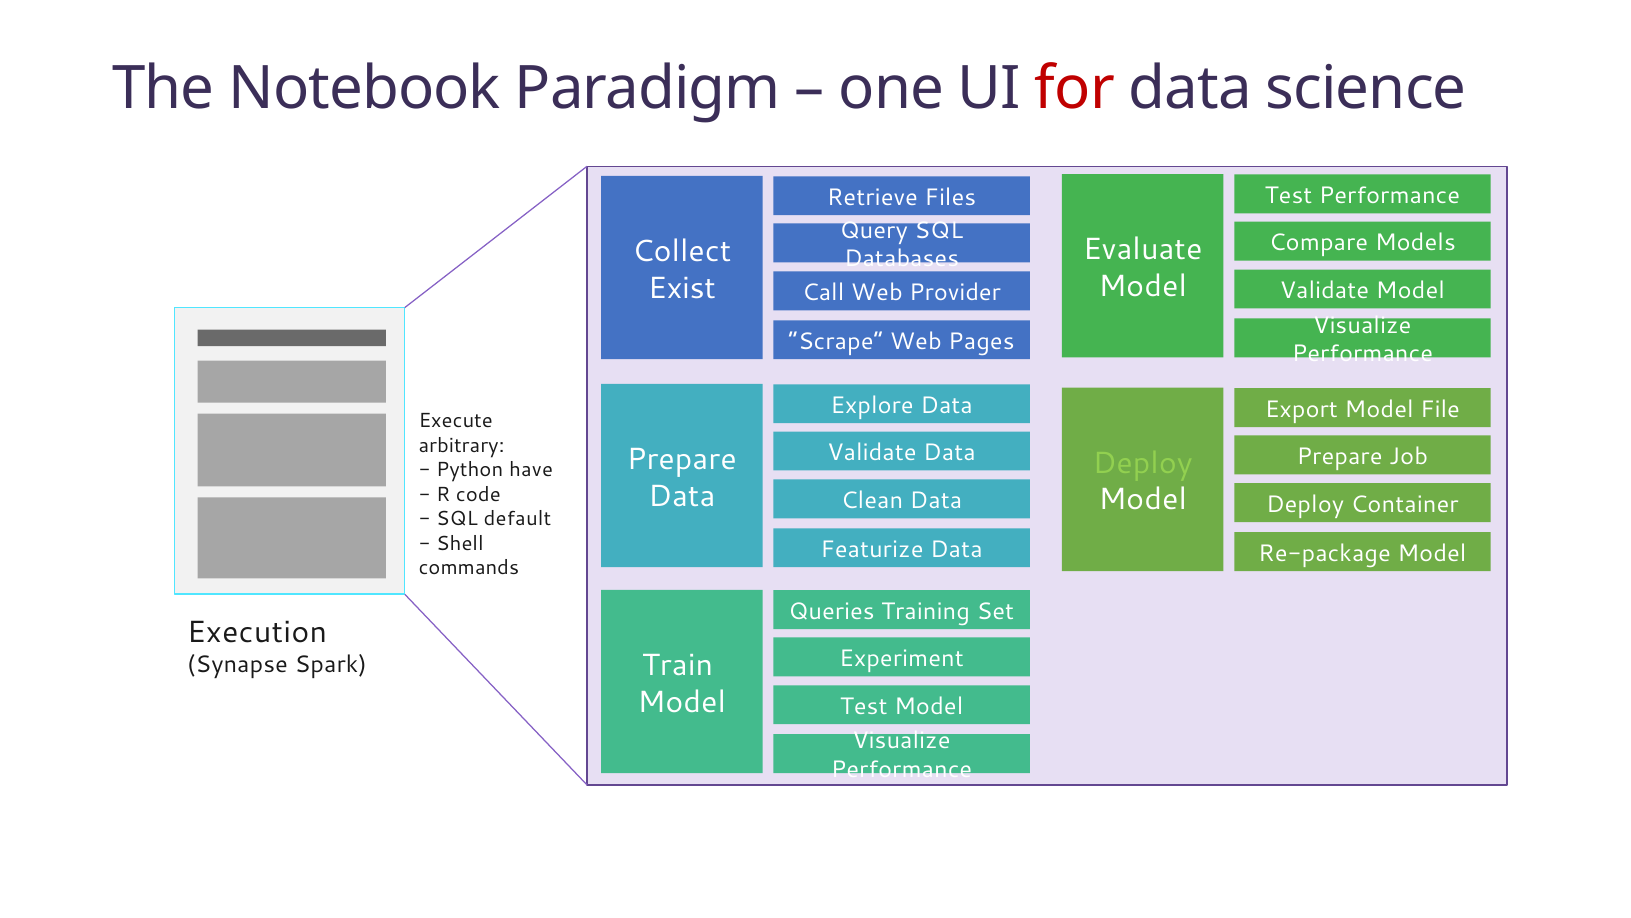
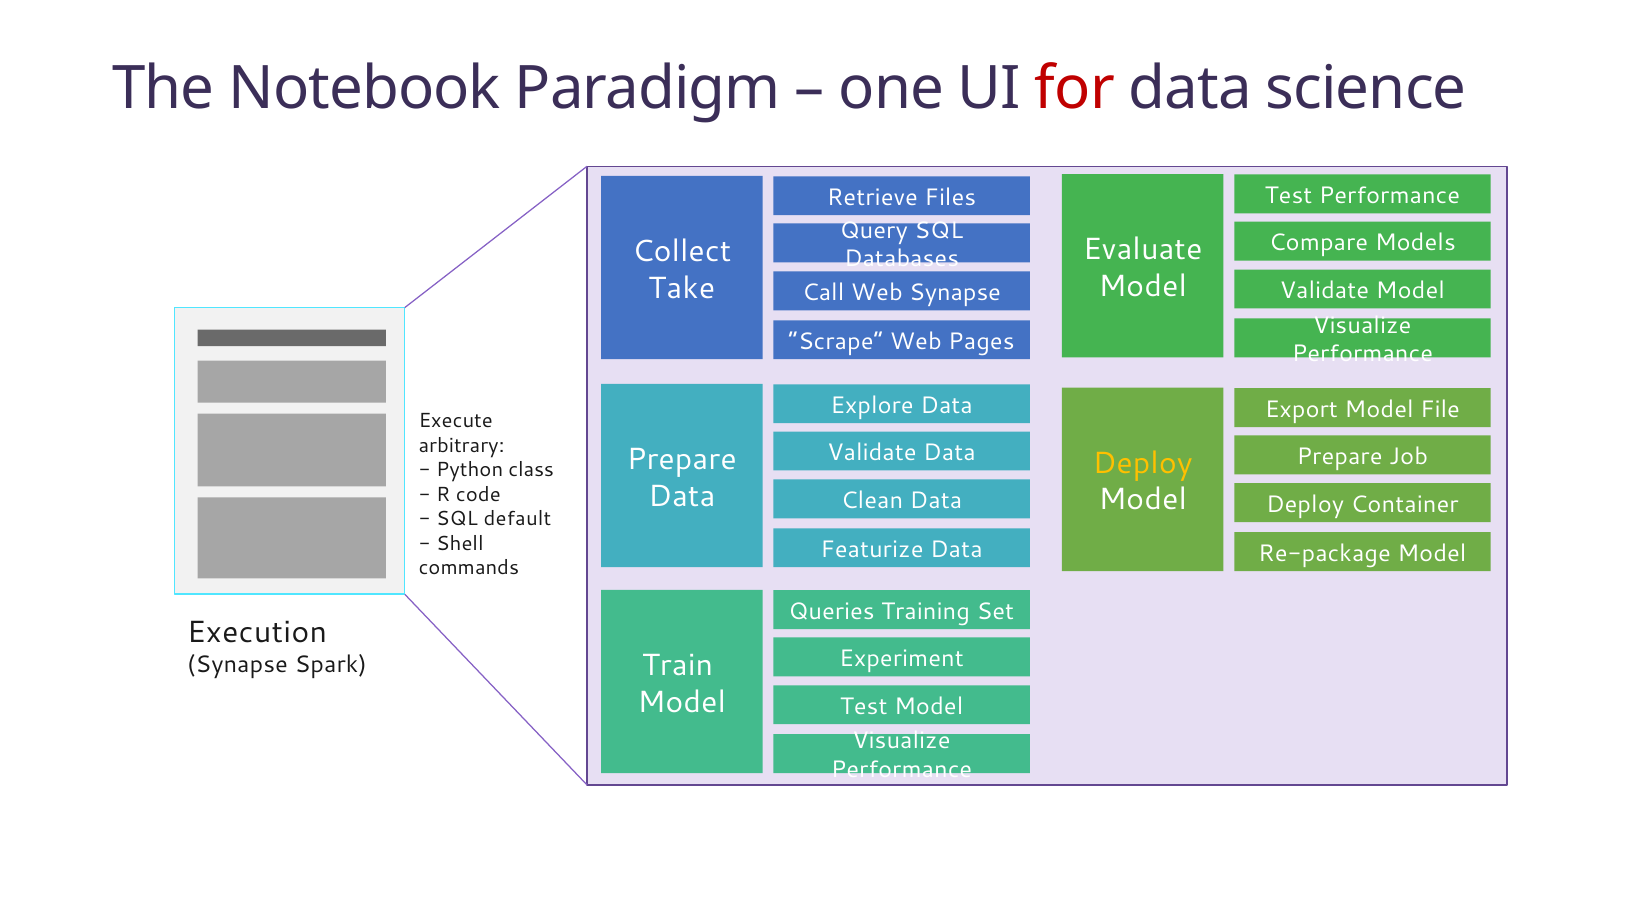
Exist: Exist -> Take (682, 288)
Web Provider: Provider -> Synapse (955, 292)
Deploy colour: light green -> yellow (1143, 463)
have: have -> class (531, 470)
